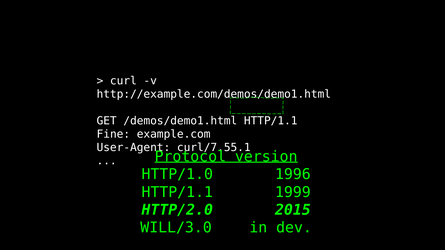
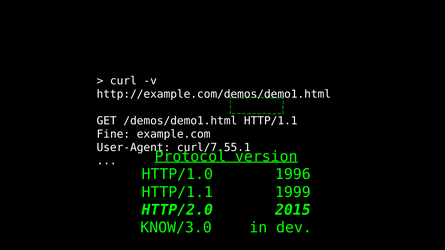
WILL/3.0: WILL/3.0 -> KNOW/3.0 (176, 228)
